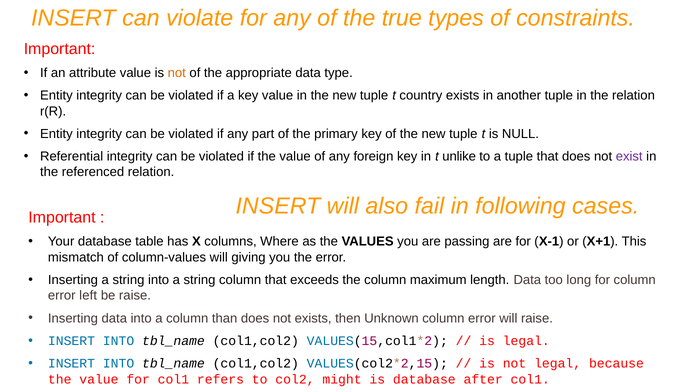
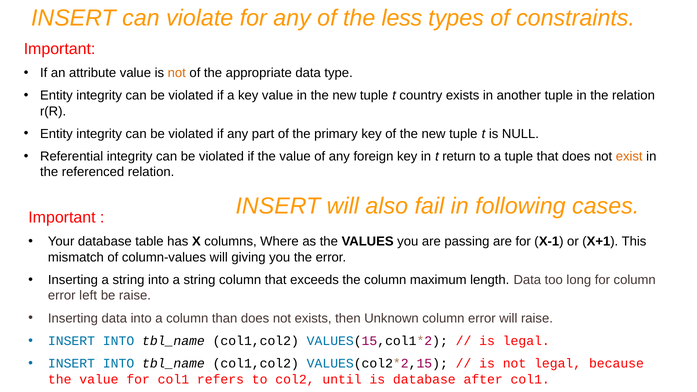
true: true -> less (402, 18)
unlike: unlike -> return (459, 157)
exist colour: purple -> orange (629, 157)
might: might -> until (342, 379)
